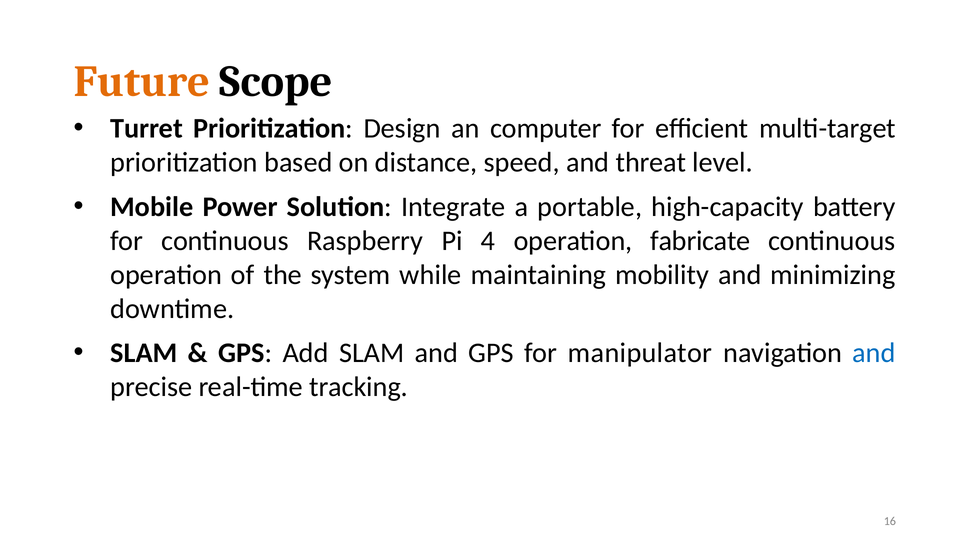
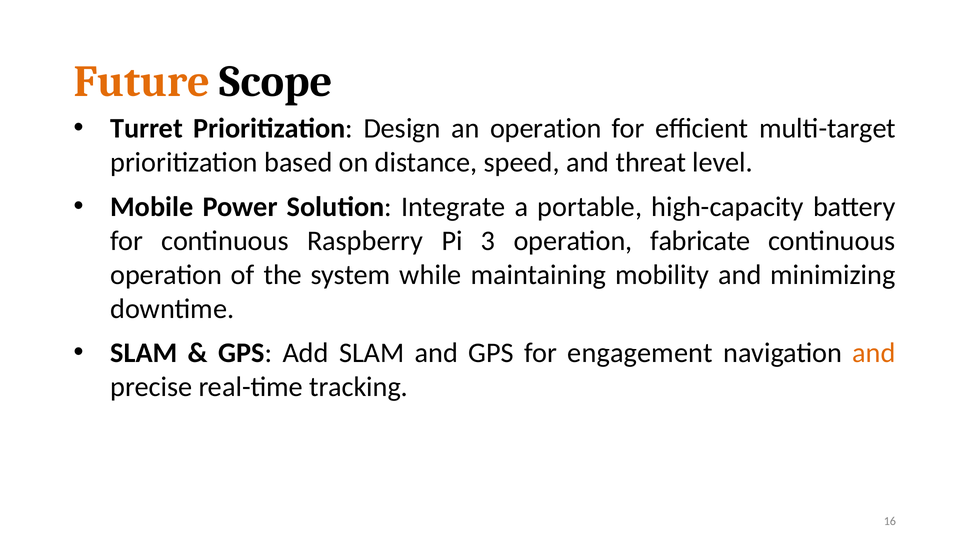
an computer: computer -> operation (546, 129)
4: 4 -> 3 (488, 241)
manipulator: manipulator -> engagement (640, 353)
and colour: blue -> orange (874, 353)
